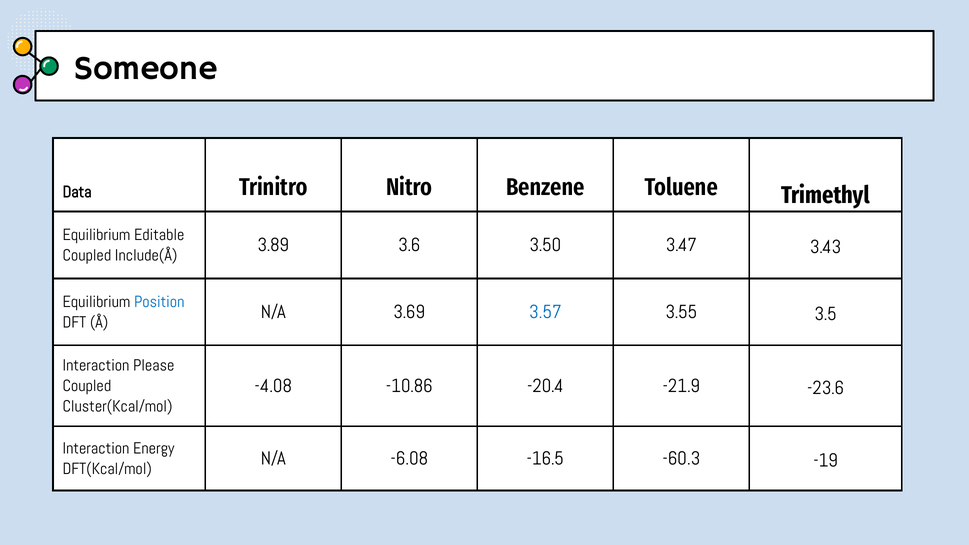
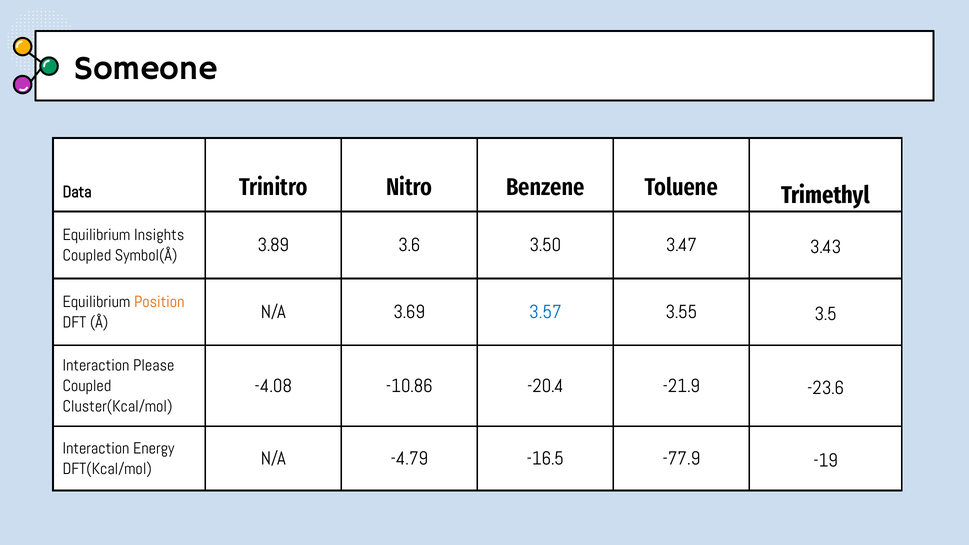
Editable: Editable -> Insights (159, 235)
Include(Å: Include(Å -> Symbol(Å (146, 256)
Position colour: blue -> orange (159, 302)
-6.08: -6.08 -> -4.79 (409, 459)
-60.3: -60.3 -> -77.9 (681, 459)
